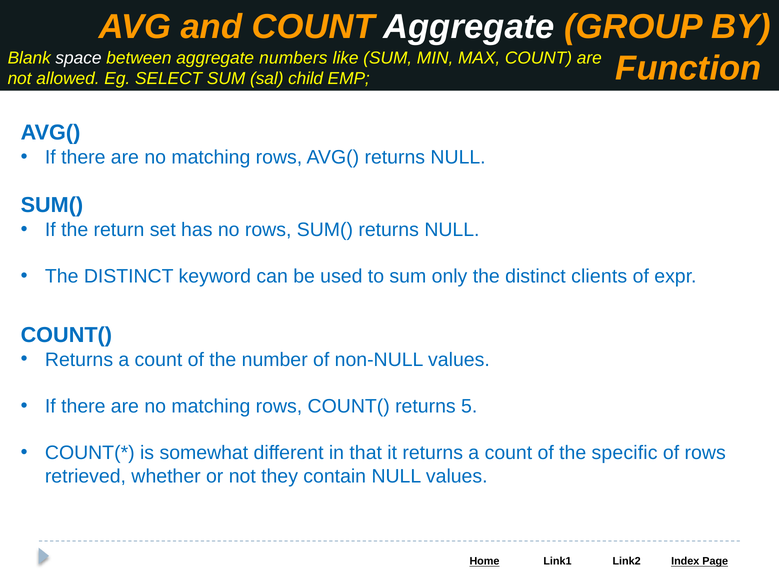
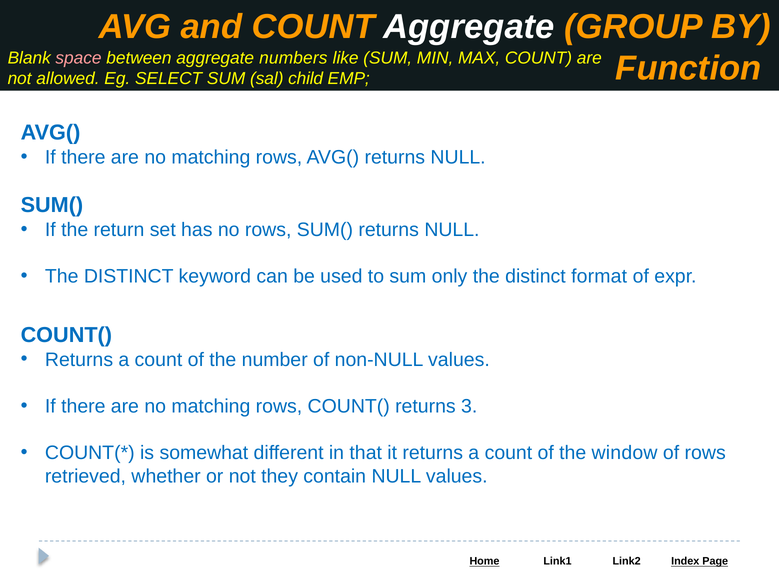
space colour: white -> pink (79, 58)
clients: clients -> format (599, 277)
5: 5 -> 3 (469, 407)
specific: specific -> window (625, 453)
